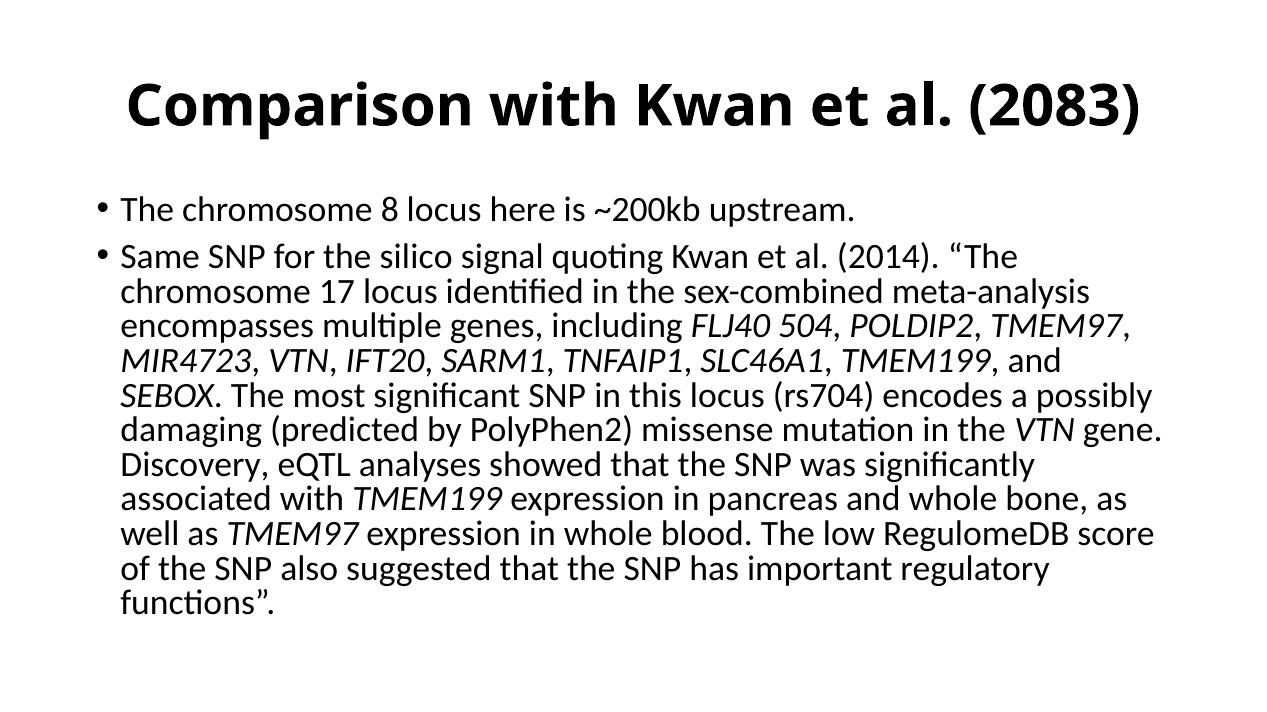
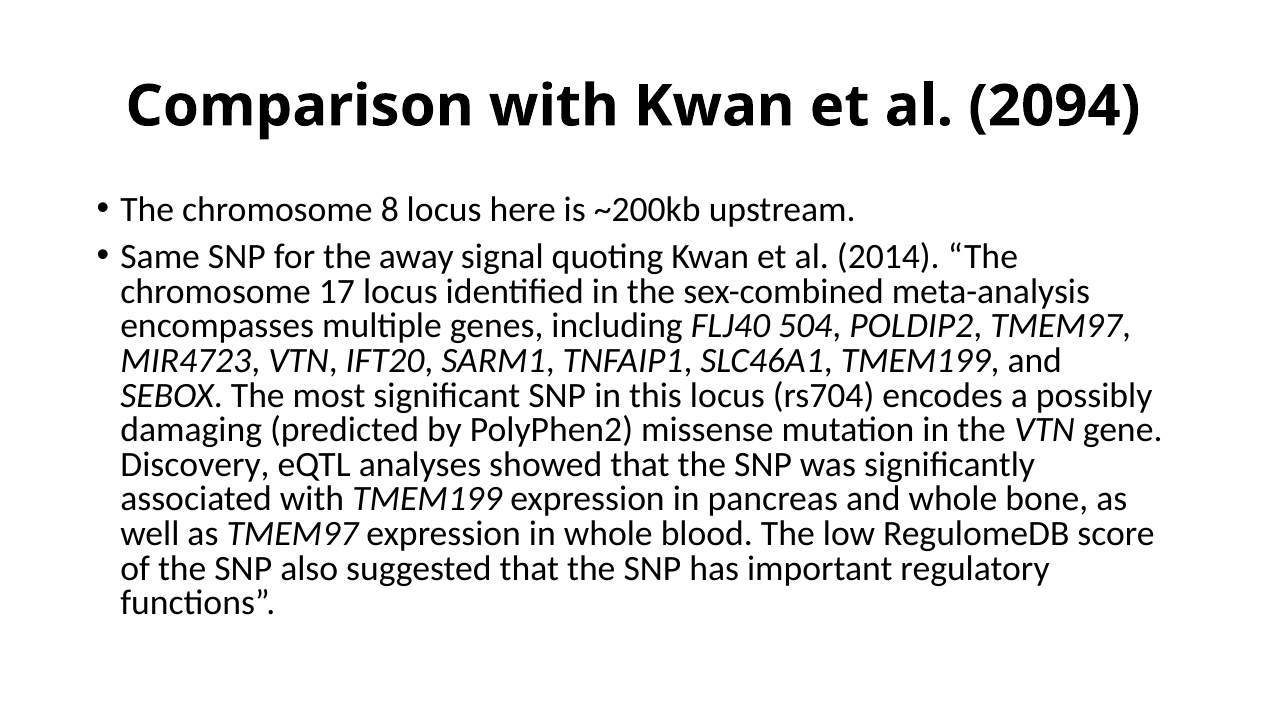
2083: 2083 -> 2094 (1054, 106)
silico: silico -> away (416, 257)
